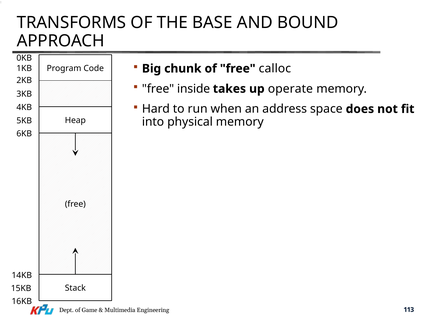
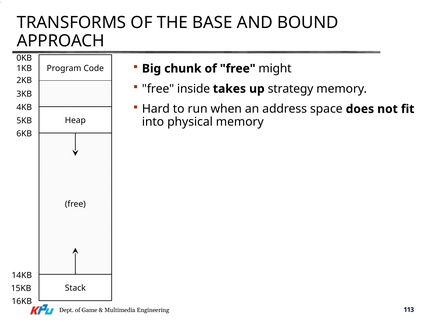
calloc: calloc -> might (275, 69)
operate: operate -> strategy (291, 89)
